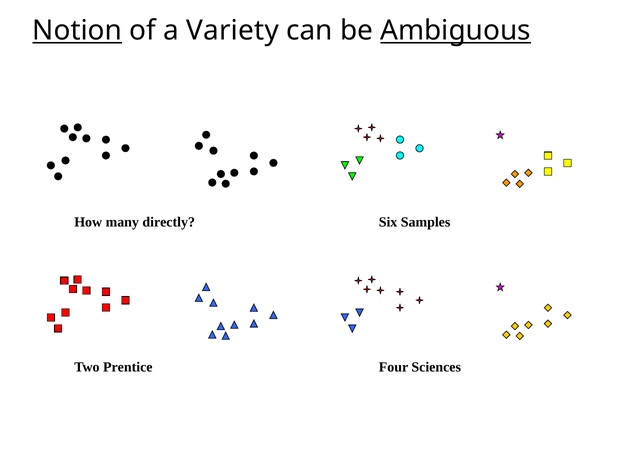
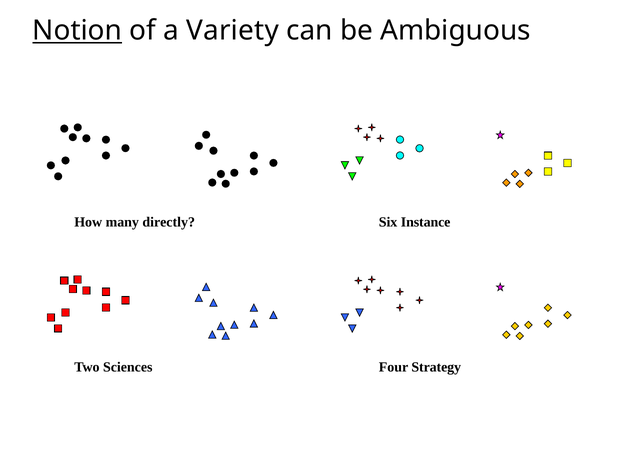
Ambiguous underline: present -> none (456, 31)
Samples: Samples -> Instance (426, 222)
Prentice: Prentice -> Sciences (128, 367)
Sciences: Sciences -> Strategy (436, 367)
